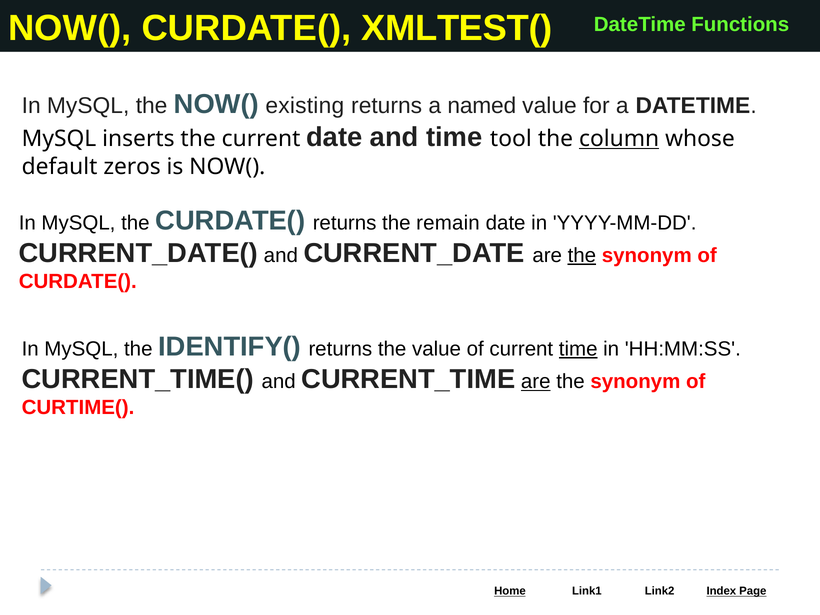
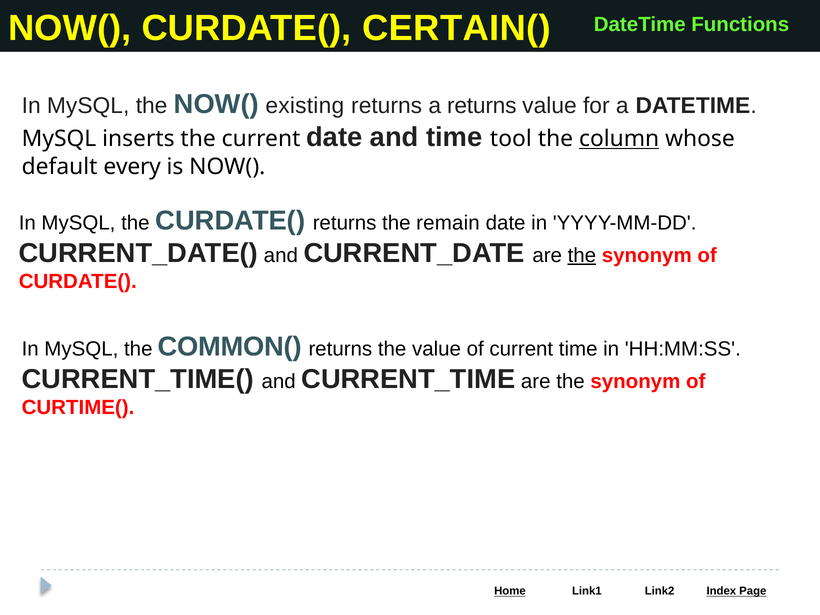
XMLTEST(: XMLTEST( -> CERTAIN( (457, 28)
a named: named -> returns (482, 106)
zeros: zeros -> every (132, 167)
IDENTIFY(: IDENTIFY( -> COMMON( (230, 347)
time underline: present -> none (578, 349)
are underline: present -> none (536, 382)
